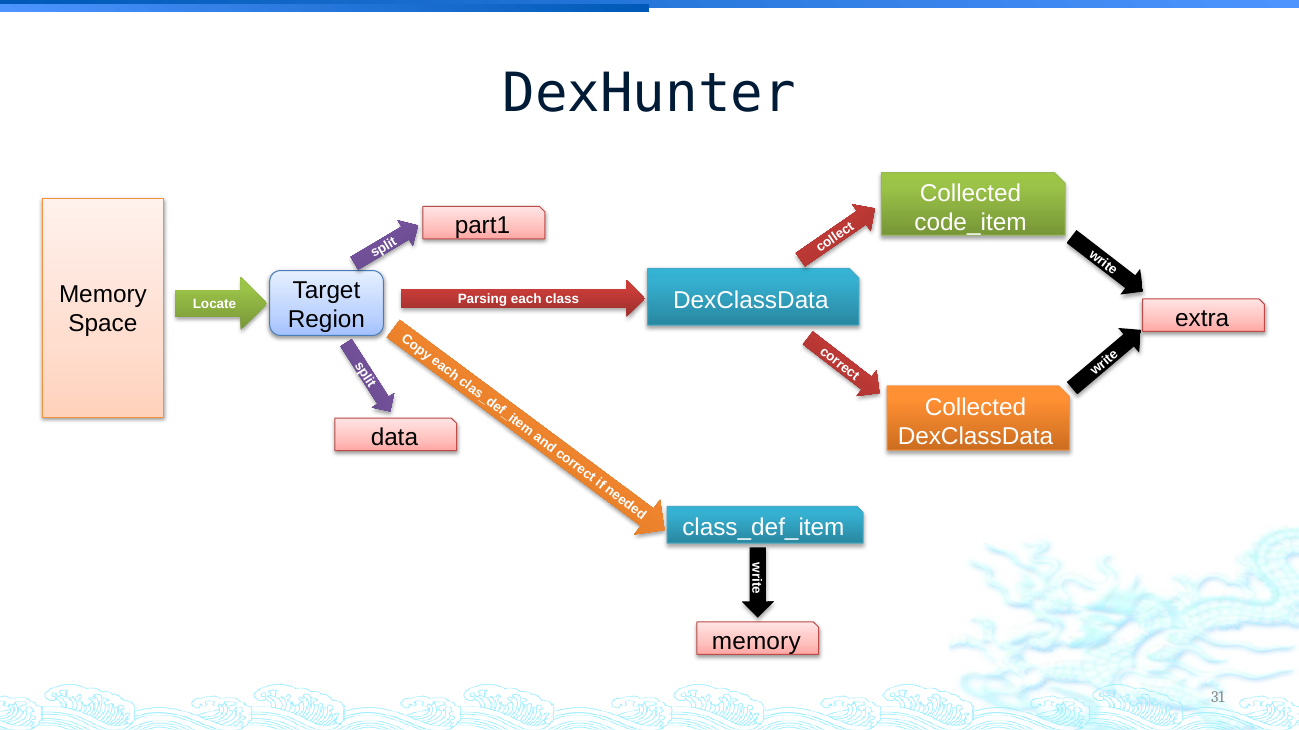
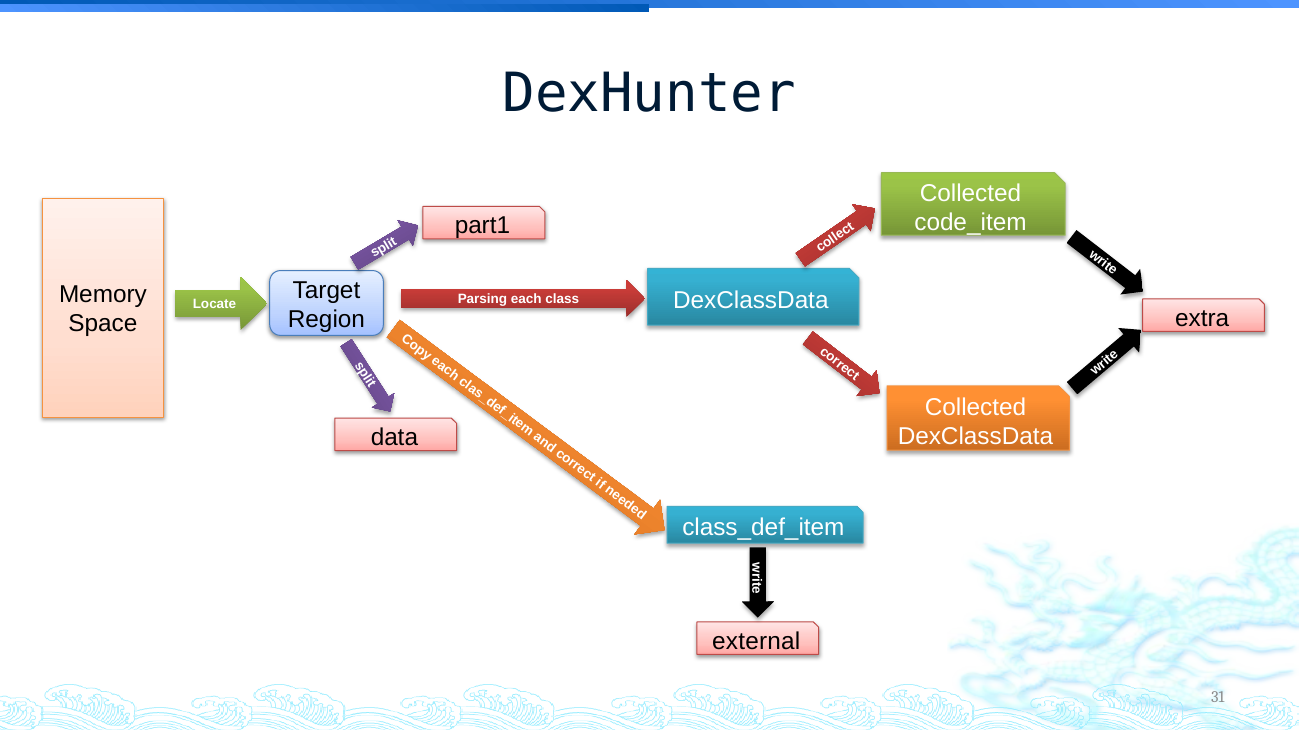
memory: memory -> external (756, 642)
